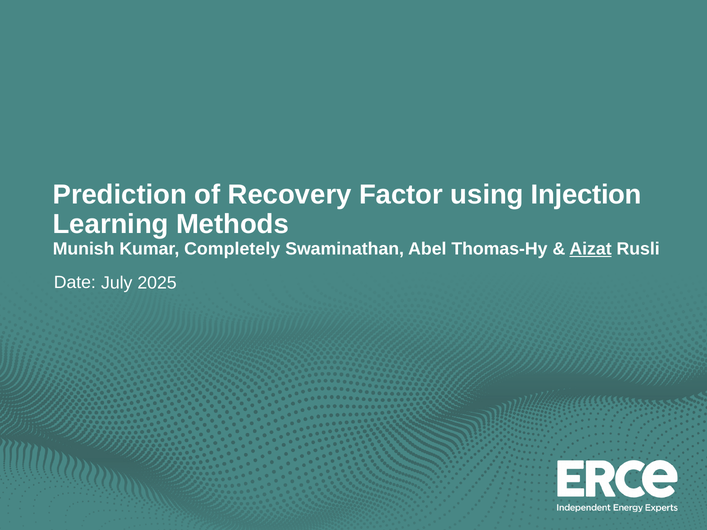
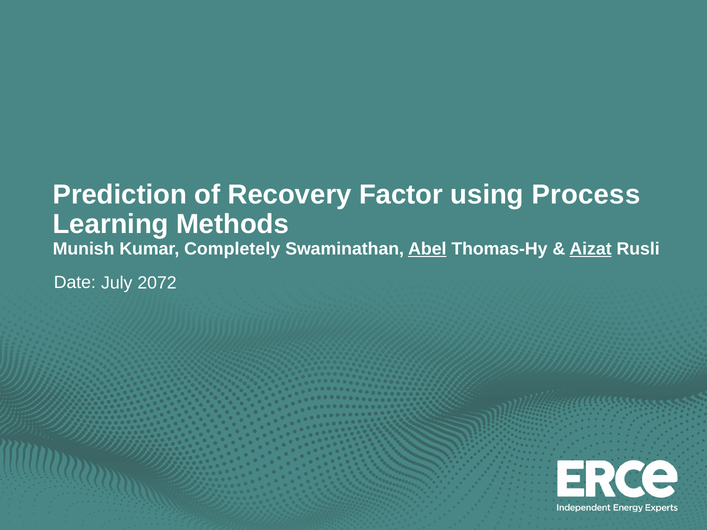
Injection: Injection -> Process (586, 195)
Abel underline: none -> present (427, 249)
2025: 2025 -> 2072 (157, 283)
